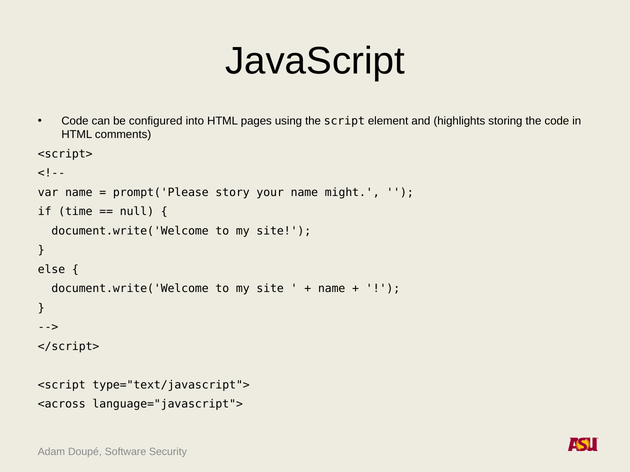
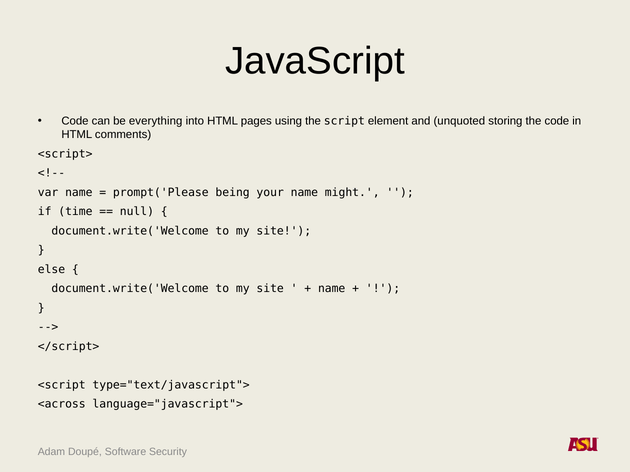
configured: configured -> everything (156, 121)
highlights: highlights -> unquoted (459, 121)
story: story -> being (233, 193)
